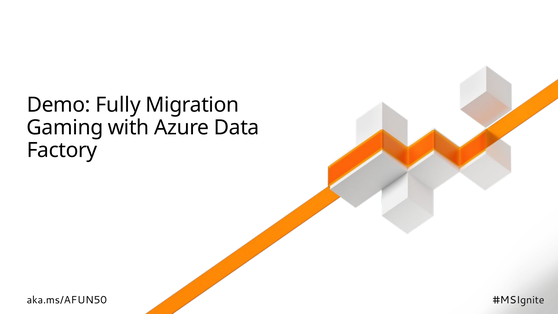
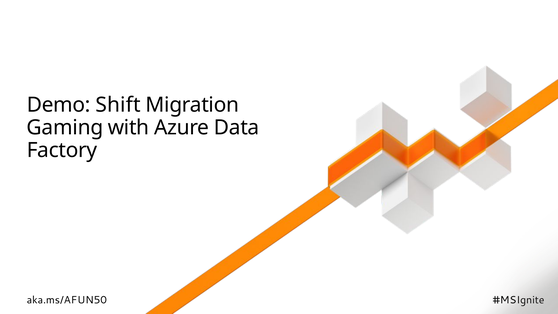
Fully: Fully -> Shift (118, 105)
